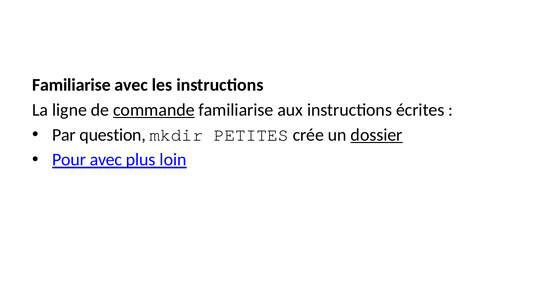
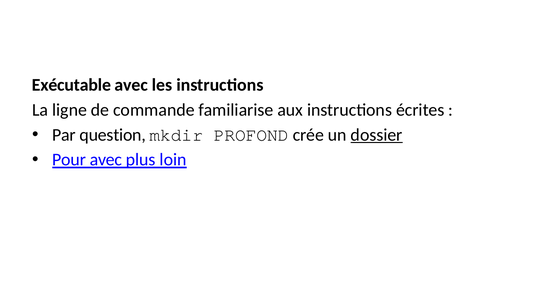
Familiarise: Familiarise -> Exécutable (71, 85)
commande underline: present -> none (154, 110)
PETITES: PETITES -> PROFOND (251, 135)
